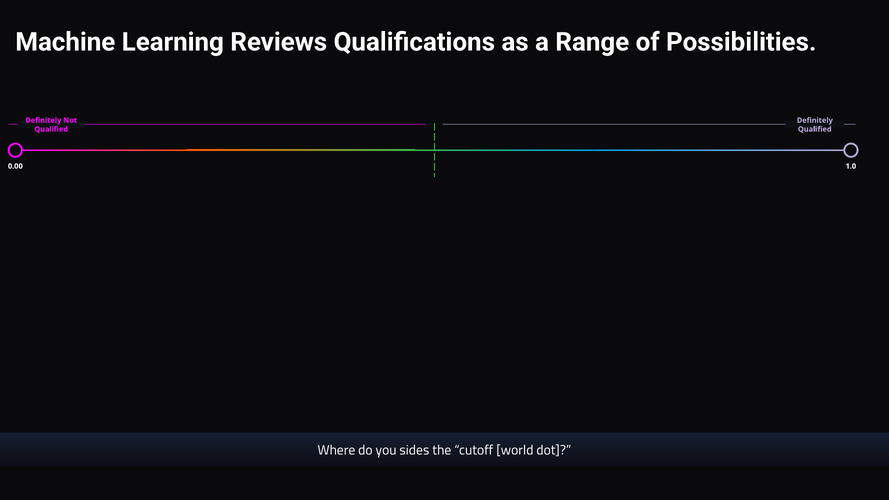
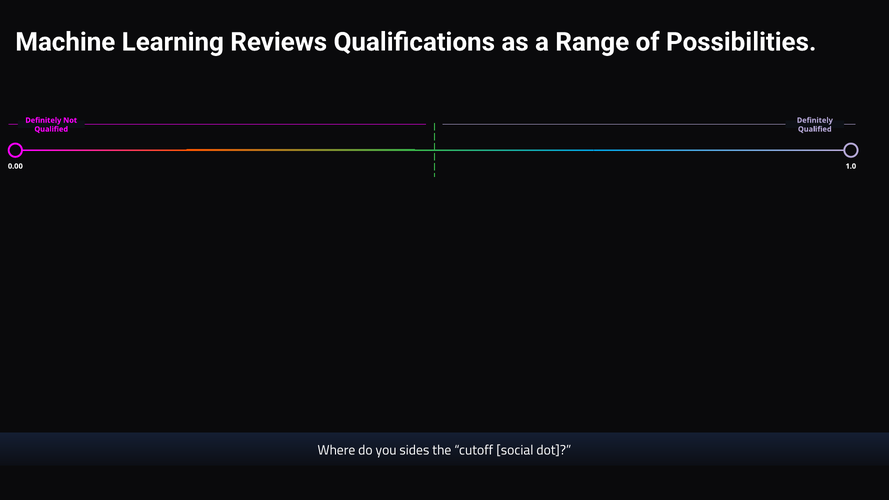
world: world -> social (515, 450)
